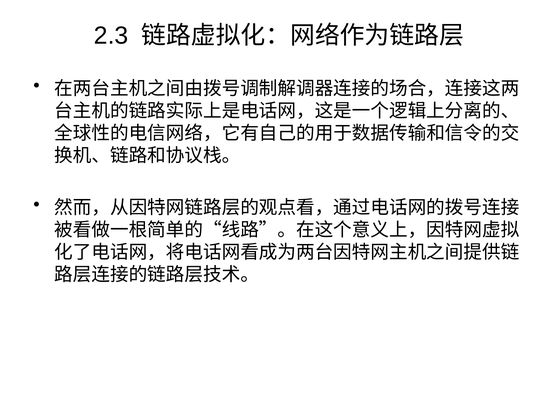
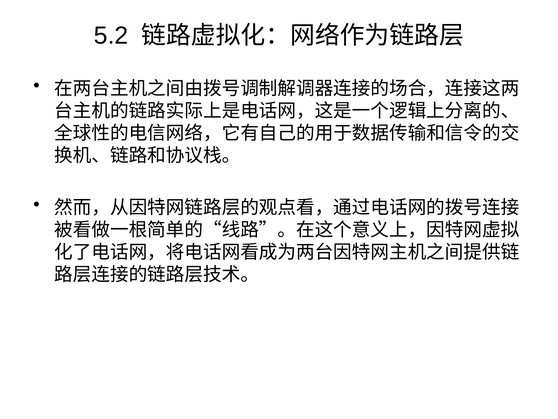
2.3: 2.3 -> 5.2 (111, 36)
